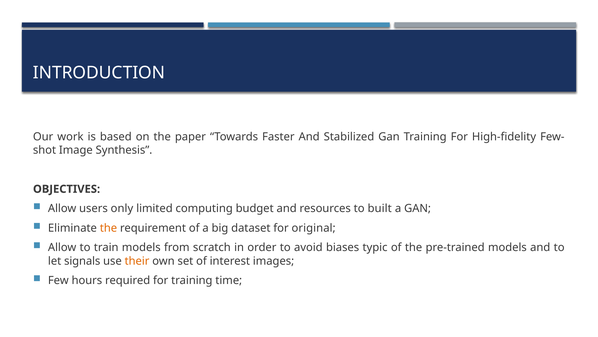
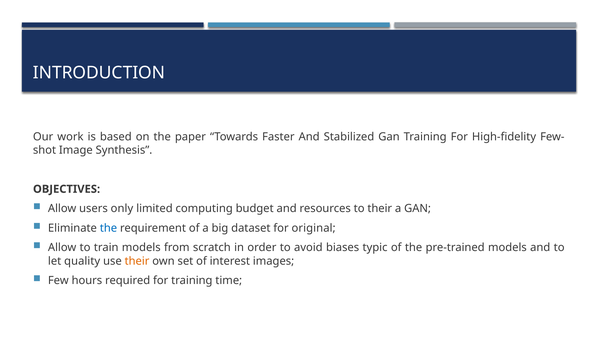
to built: built -> their (380, 208)
the colour: orange -> blue (108, 228)
signals: signals -> quality (82, 261)
